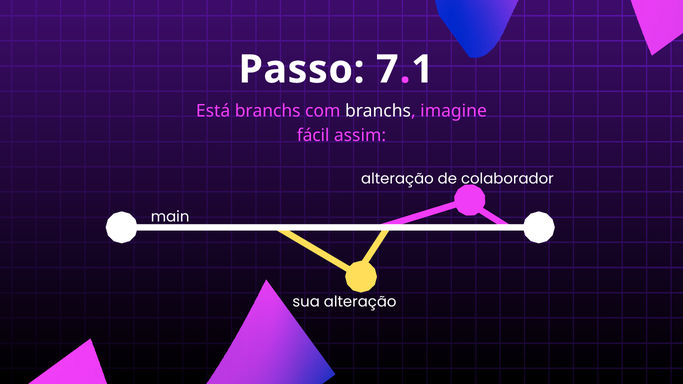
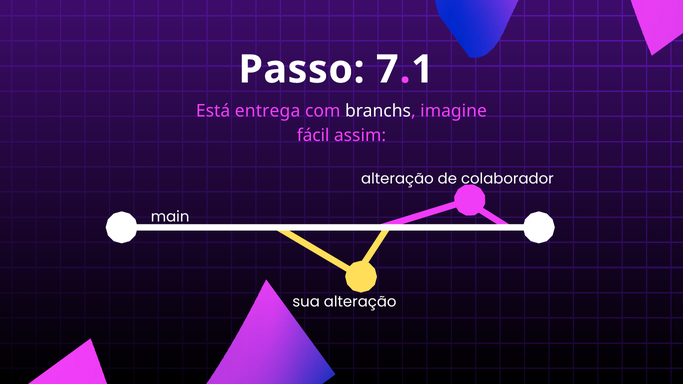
Está branchs: branchs -> entrega (268, 111)
